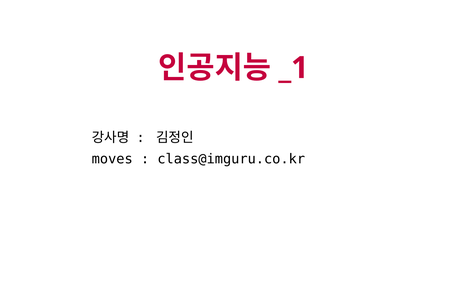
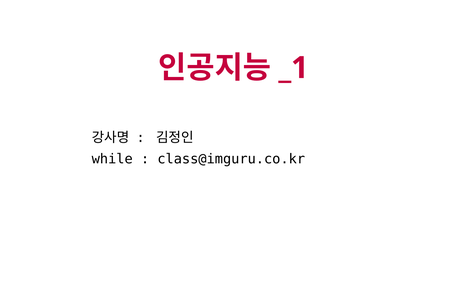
moves: moves -> while (112, 159)
